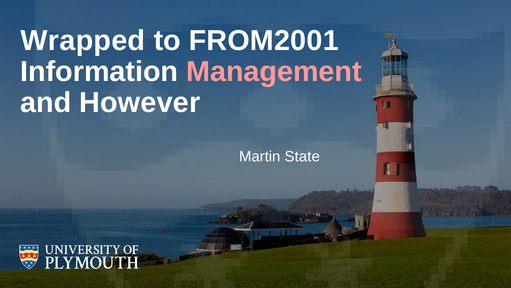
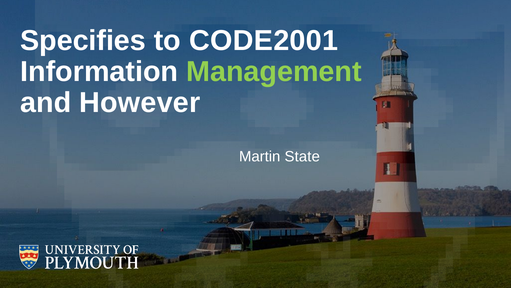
Wrapped: Wrapped -> Specifies (83, 40)
FROM2001: FROM2001 -> CODE2001 (264, 40)
Management colour: pink -> light green (274, 72)
